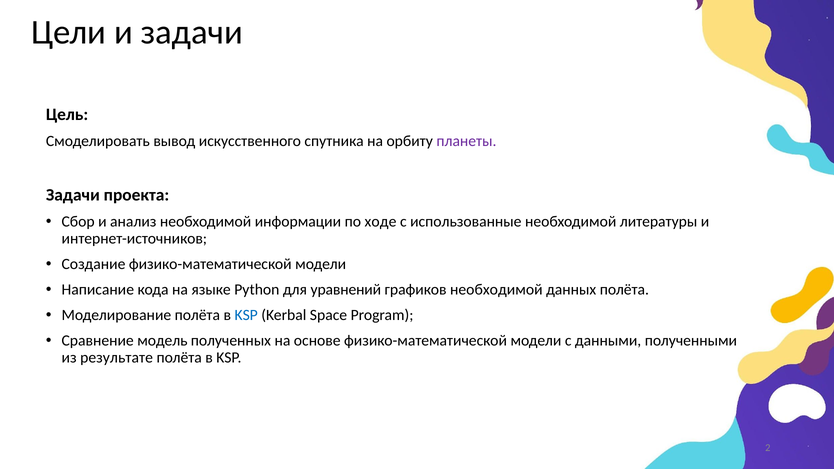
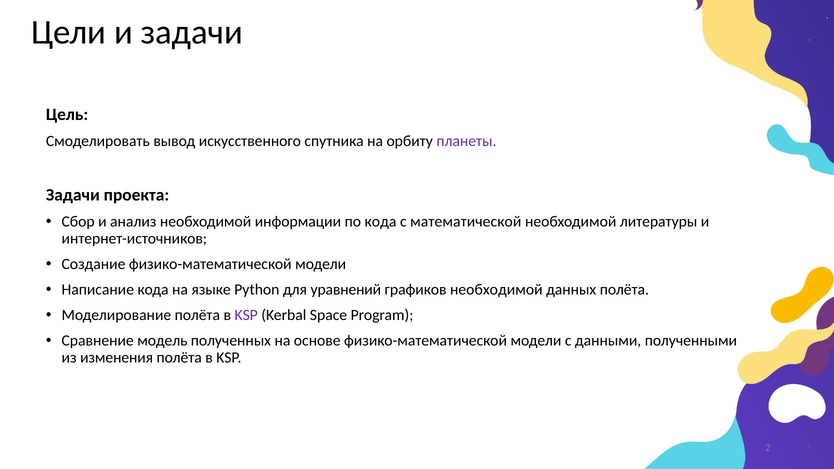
по ходе: ходе -> кода (381, 222)
использованные: использованные -> математической (466, 222)
KSP colour: blue -> purple (246, 315)
результате: результате -> изменения (117, 358)
